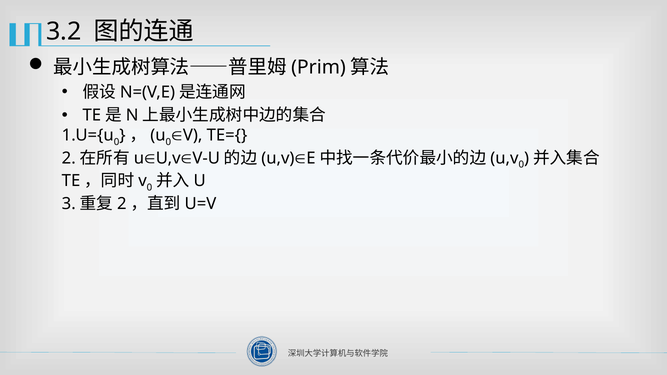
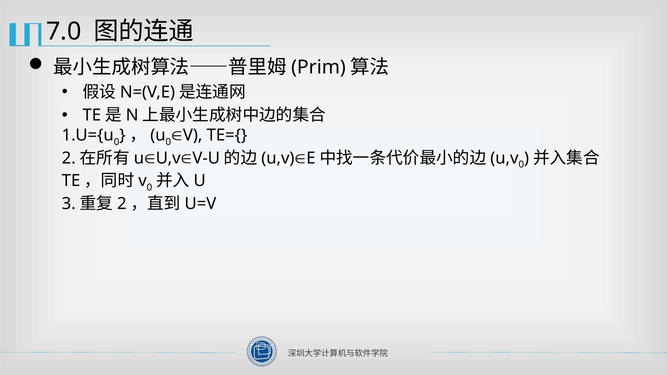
3.2: 3.2 -> 7.0 (64, 31)
